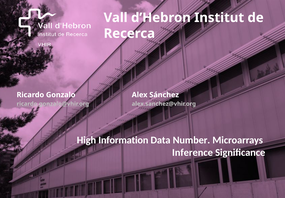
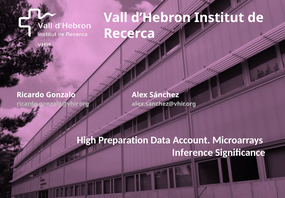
Information: Information -> Preparation (123, 140)
Number: Number -> Account (191, 140)
